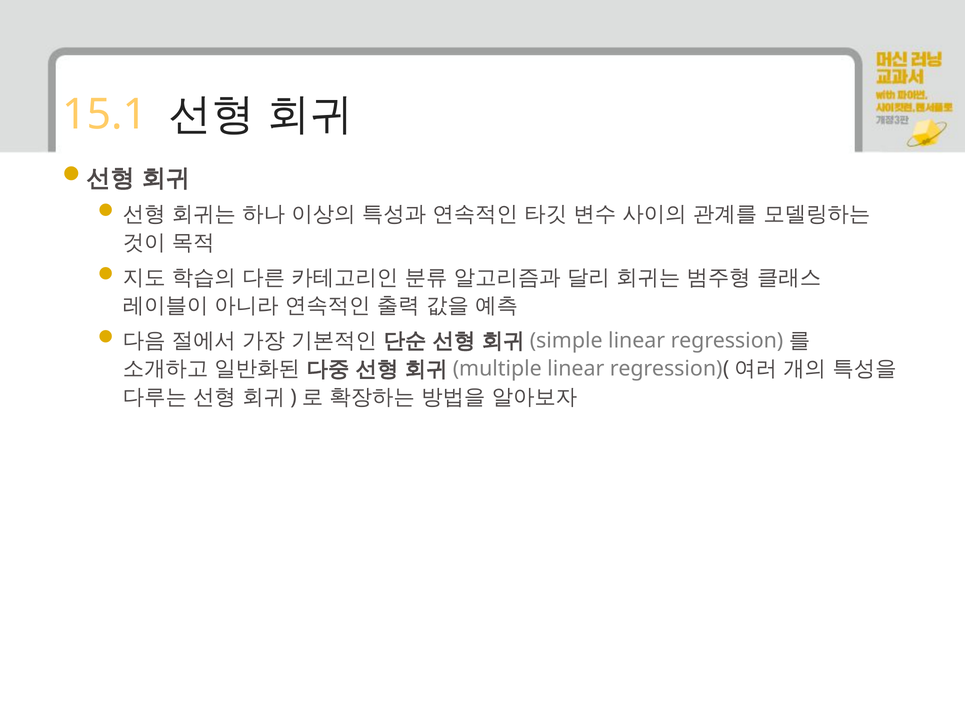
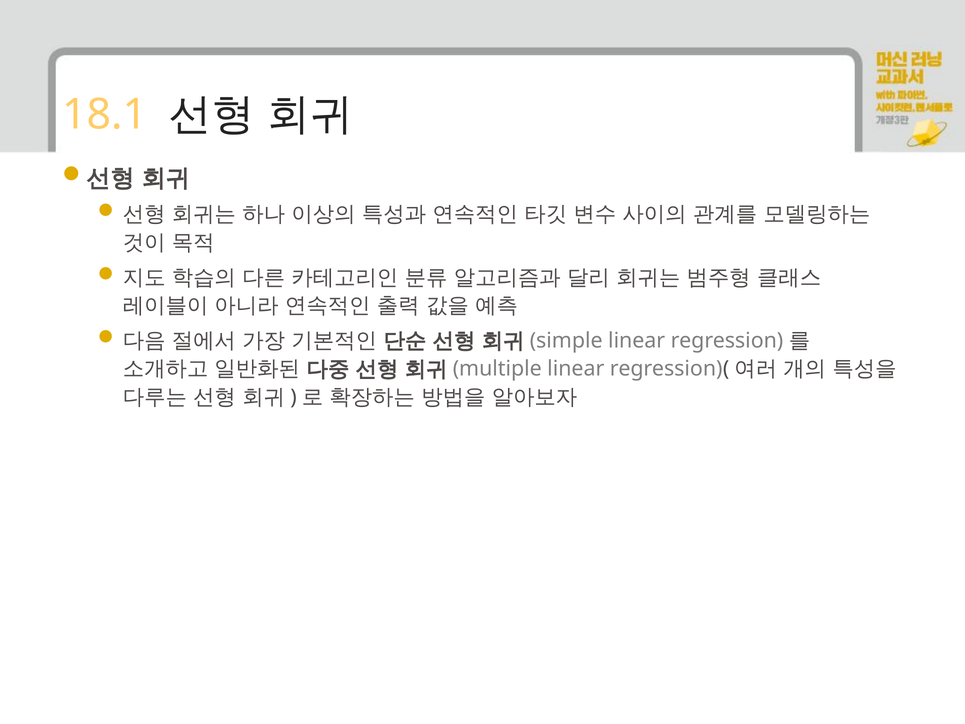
15.1: 15.1 -> 18.1 (105, 115)
